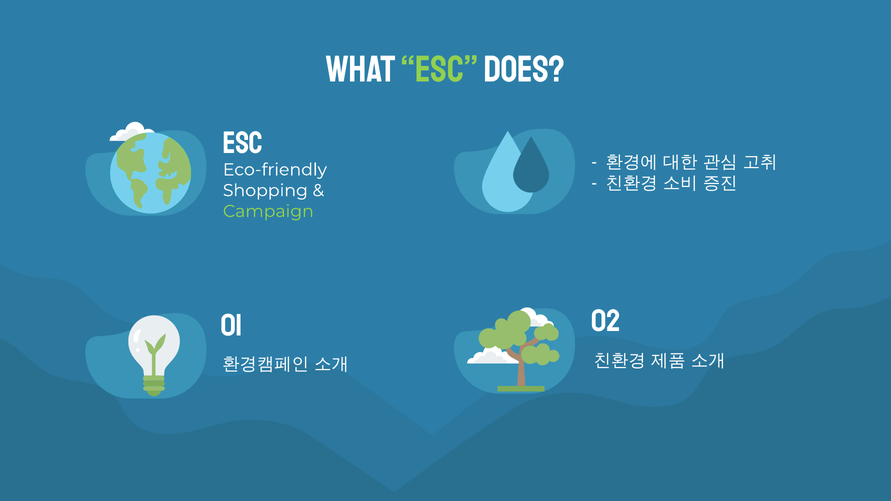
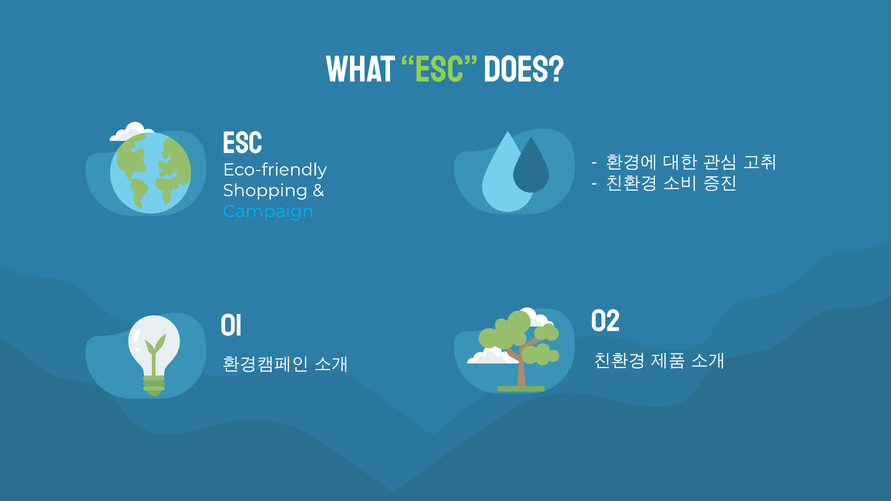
Campaign colour: light green -> light blue (268, 211)
